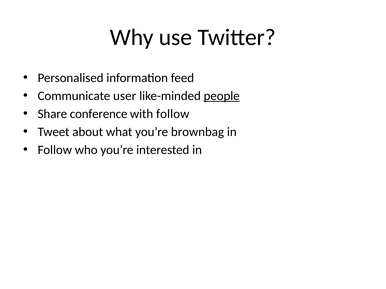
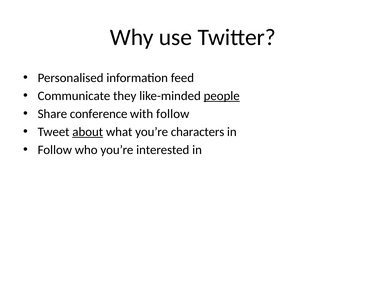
user: user -> they (125, 96)
about underline: none -> present (88, 132)
brownbag: brownbag -> characters (198, 132)
